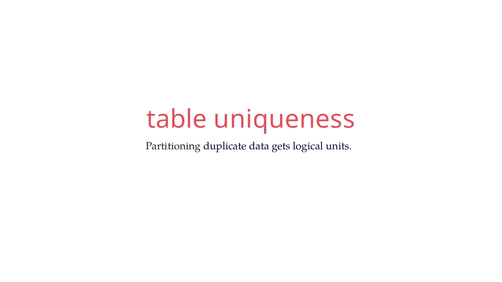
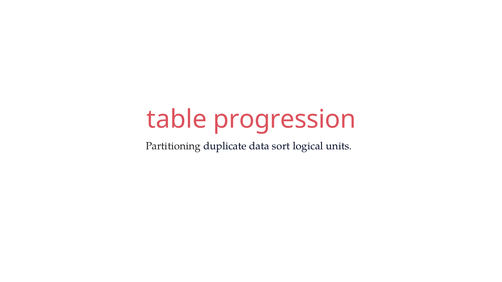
uniqueness: uniqueness -> progression (285, 120)
gets: gets -> sort (281, 146)
